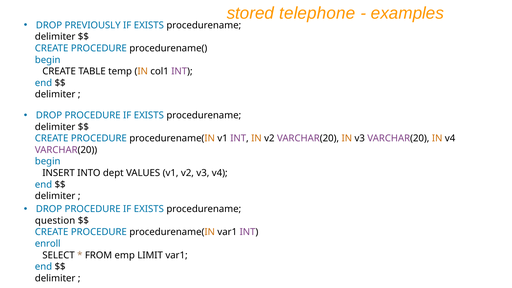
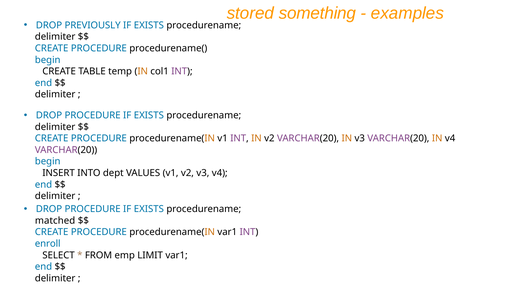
telephone: telephone -> something (317, 13)
question: question -> matched (55, 221)
